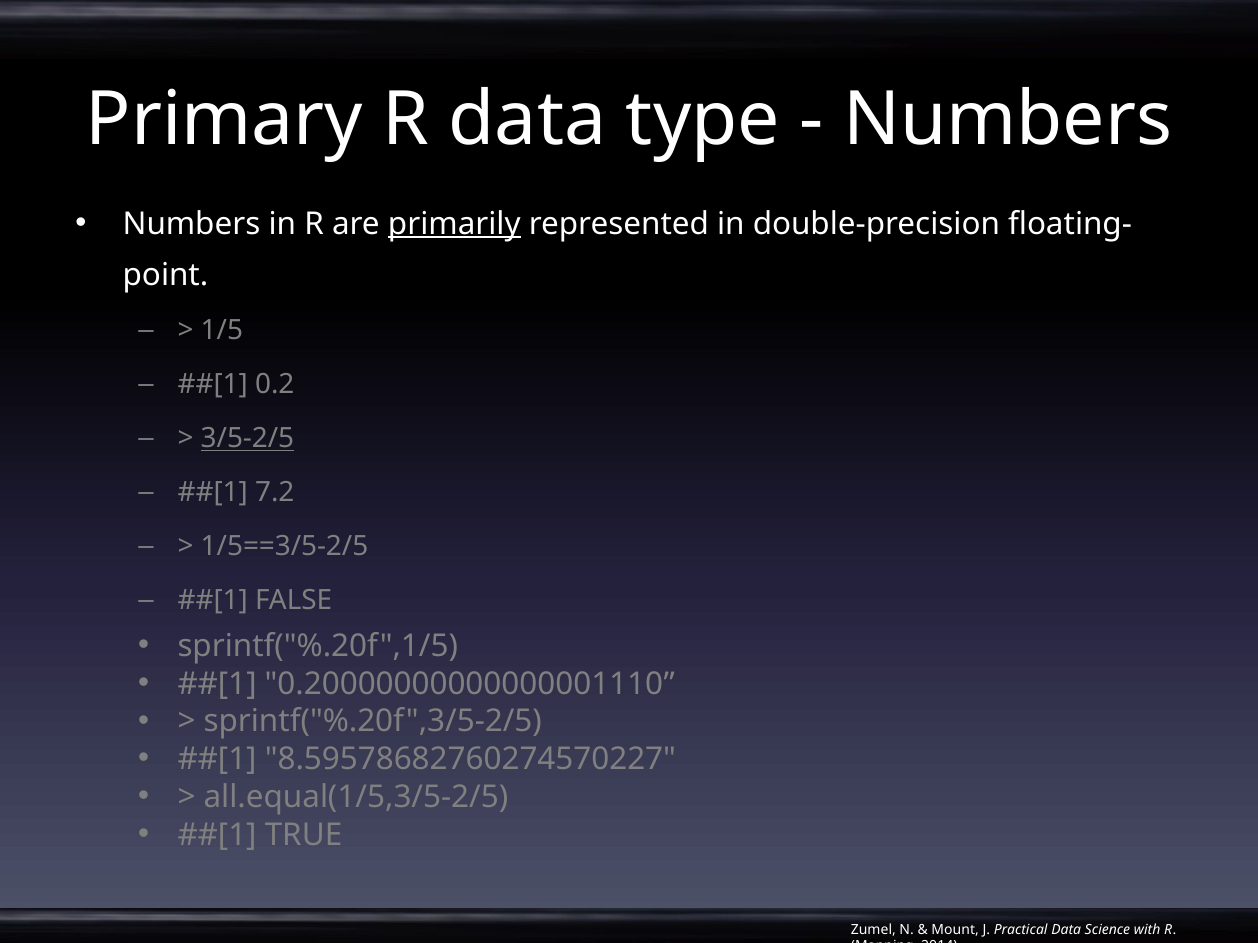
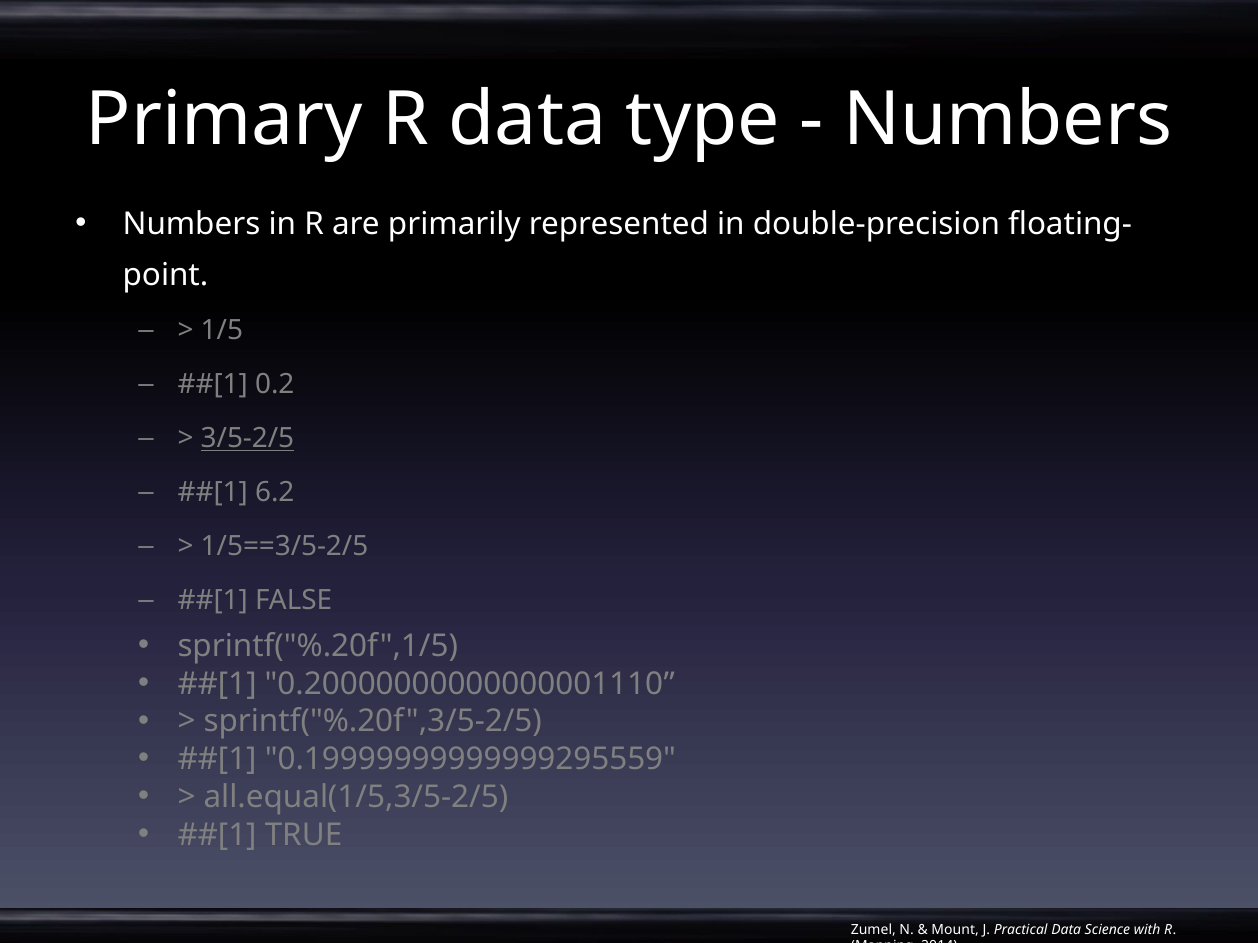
primarily underline: present -> none (454, 224)
7.2: 7.2 -> 6.2 (275, 493)
8.59578682760274570227: 8.59578682760274570227 -> 0.19999999999999295559 (470, 760)
